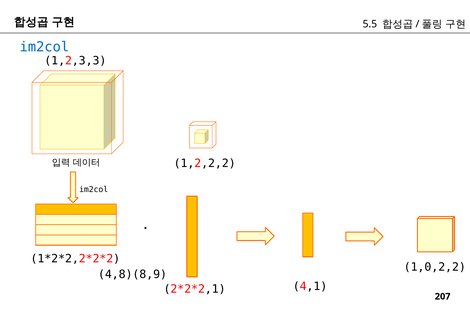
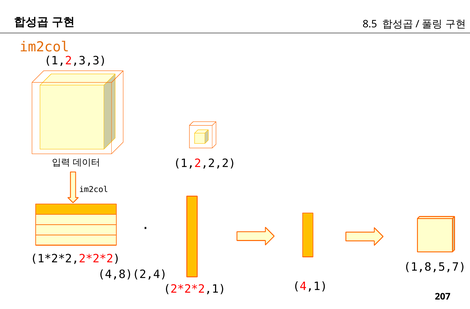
5.5: 5.5 -> 8.5 (370, 24)
im2col colour: blue -> orange (44, 47)
1,0,2,2: 1,0,2,2 -> 1,8,5,7 (435, 267)
4,8)(8,9: 4,8)(8,9 -> 4,8)(2,4 (132, 274)
